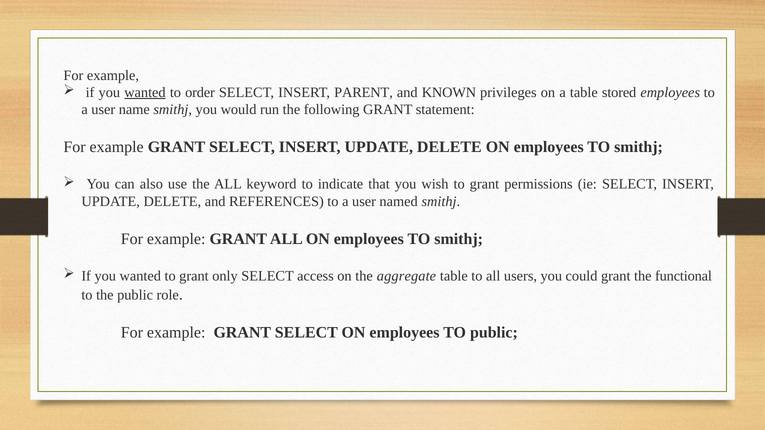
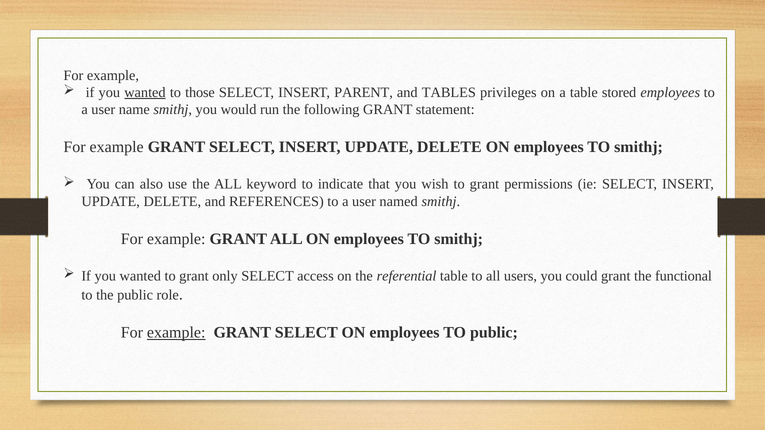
order: order -> those (200, 93)
KNOWN: KNOWN -> TABLES (449, 93)
aggregate: aggregate -> referential (407, 276)
example underline: none -> present (176, 333)
